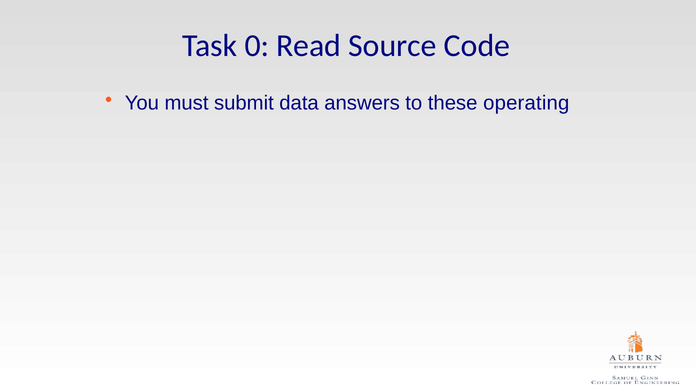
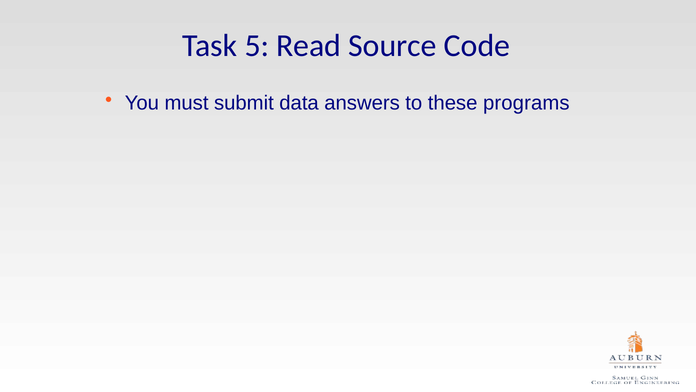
0: 0 -> 5 (257, 46)
operating: operating -> programs (526, 103)
